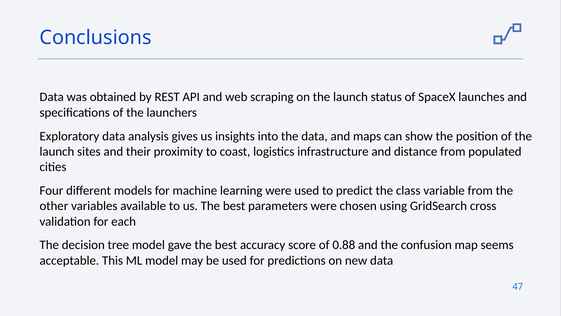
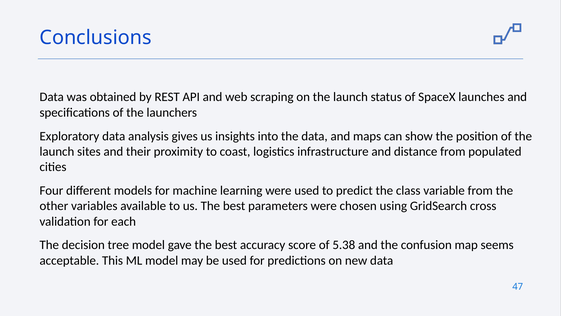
0.88: 0.88 -> 5.38 (344, 245)
